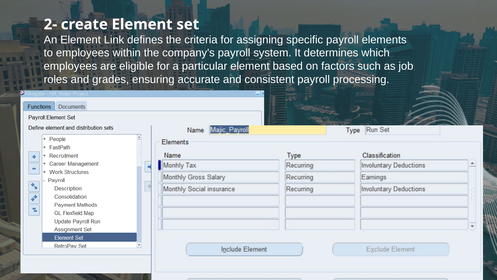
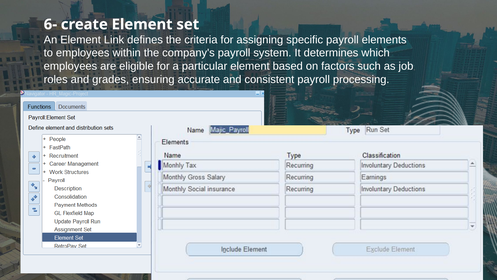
2-: 2- -> 6- (50, 24)
